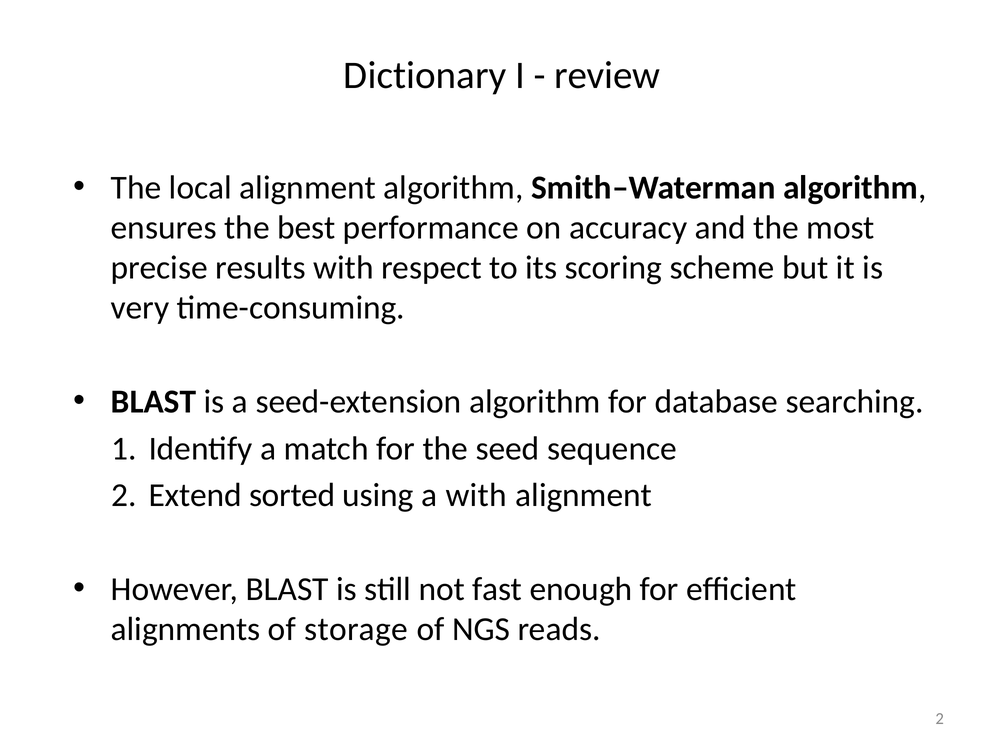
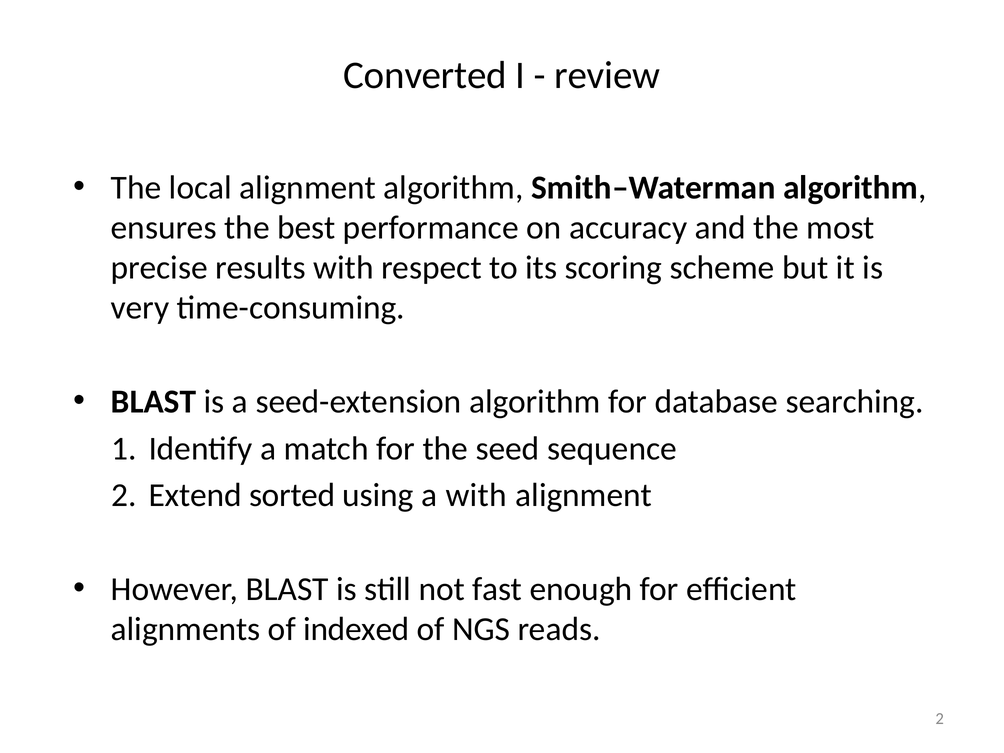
Dictionary: Dictionary -> Converted (425, 75)
storage: storage -> indexed (356, 629)
